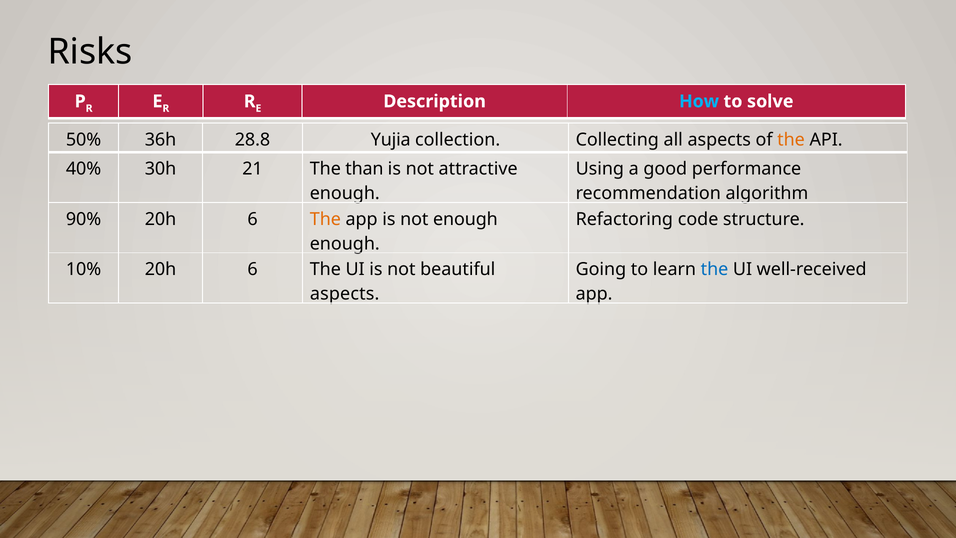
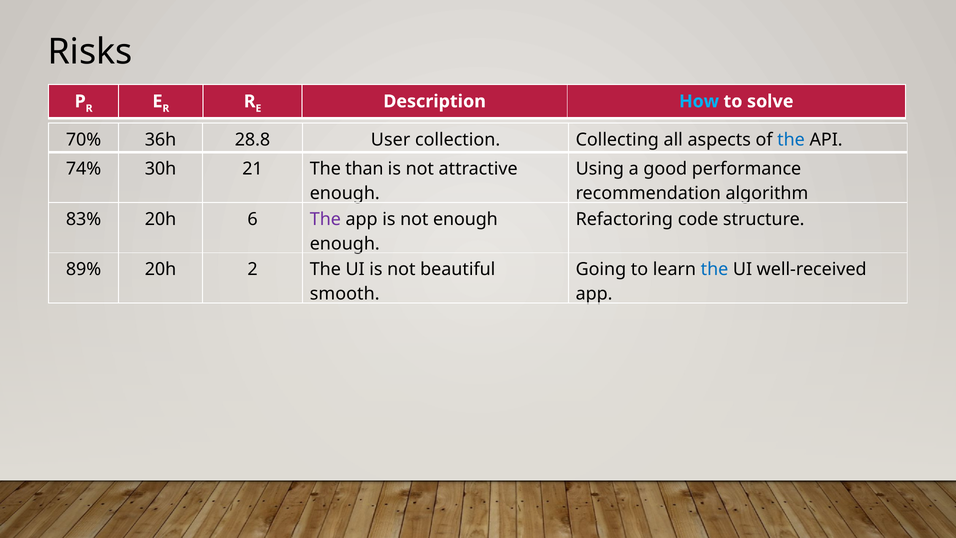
50%: 50% -> 70% (84, 140)
Yujia: Yujia -> User (391, 140)
the colour: orange -> blue (791, 140)
40%: 40% -> 74% (84, 169)
90%: 90% -> 83% (84, 219)
The colour: orange -> purple (325, 219)
10%: 10% -> 89% (84, 269)
6: 6 -> 2 (253, 269)
aspects: aspects -> smooth (345, 294)
